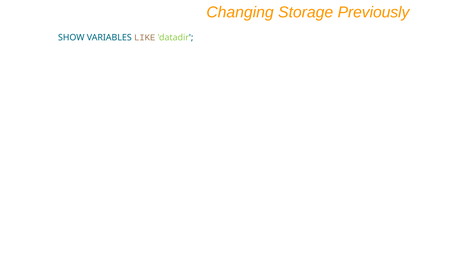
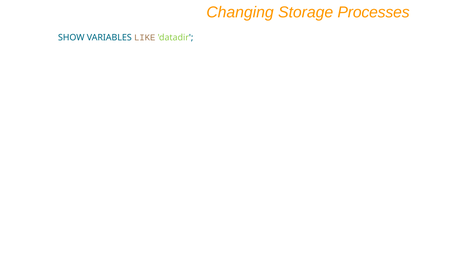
Previously: Previously -> Processes (374, 12)
